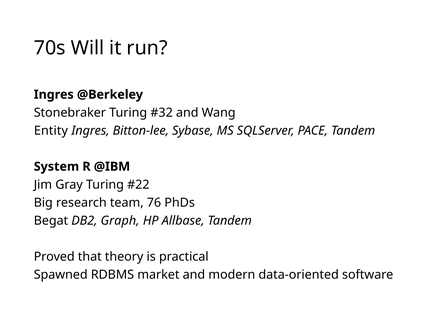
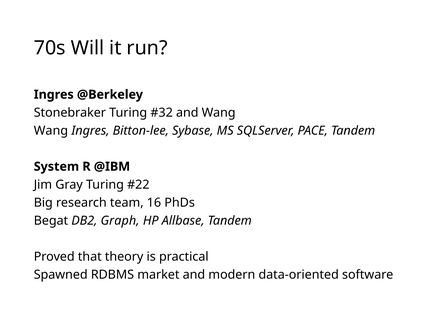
Entity: Entity -> Wang (51, 130)
76: 76 -> 16 (154, 202)
